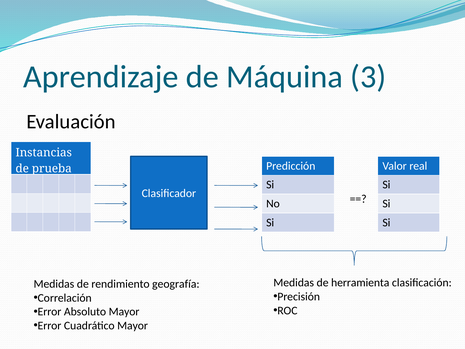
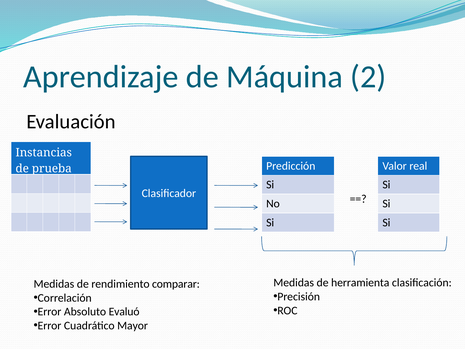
3: 3 -> 2 (368, 77)
geografía: geografía -> comparar (176, 284)
Absoluto Mayor: Mayor -> Evaluó (124, 312)
